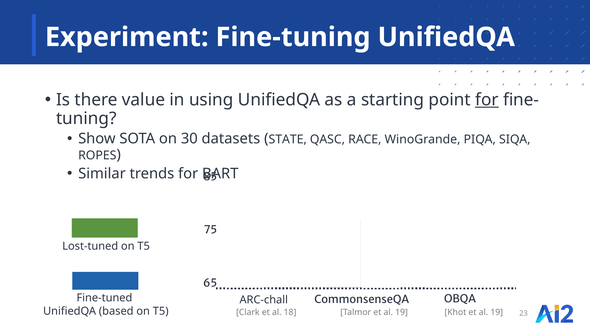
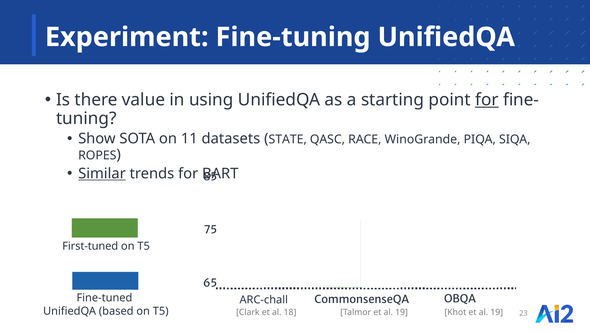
30: 30 -> 11 (189, 139)
Similar underline: none -> present (102, 174)
Lost-tuned: Lost-tuned -> First-tuned (90, 246)
